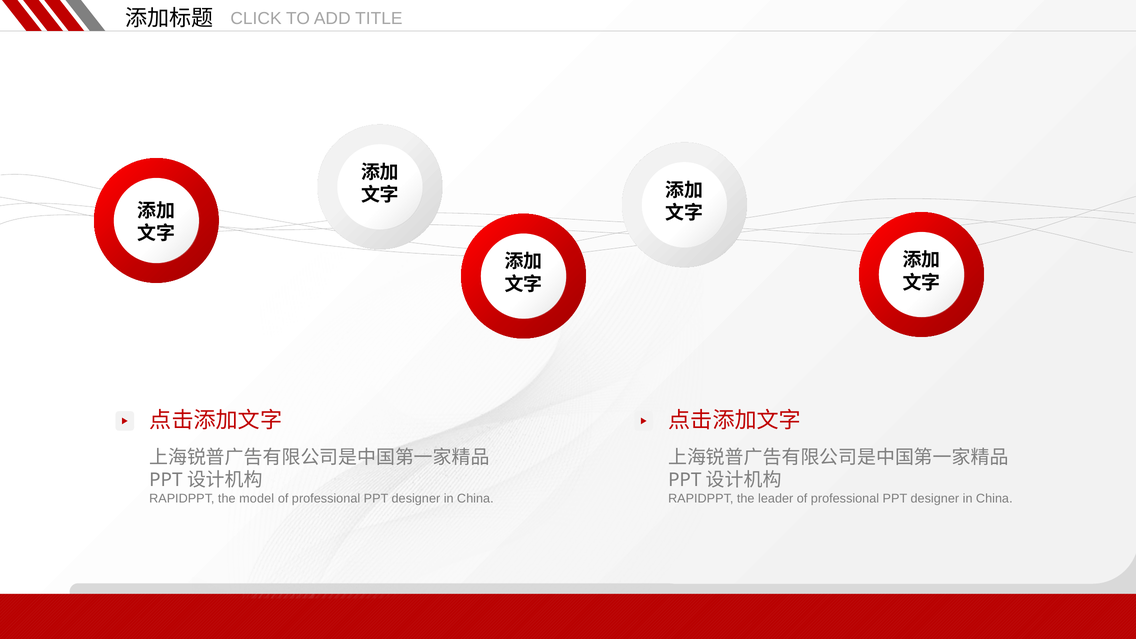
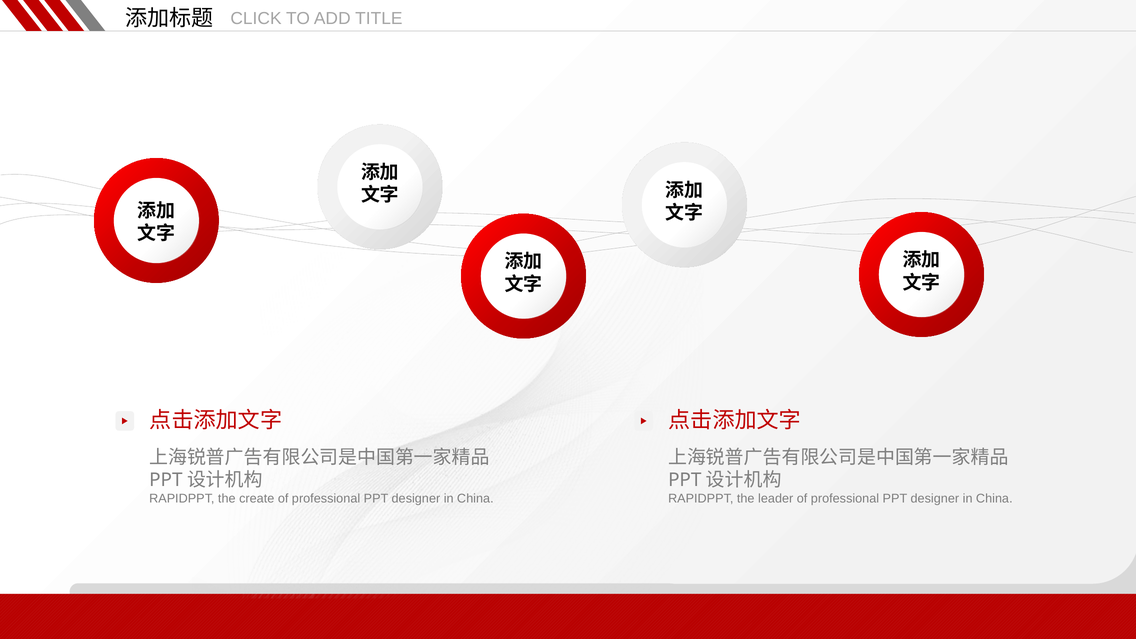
model: model -> create (257, 499)
